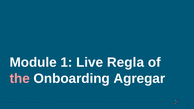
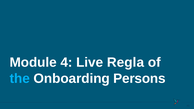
1: 1 -> 4 (66, 62)
the colour: pink -> light blue (20, 79)
Agregar: Agregar -> Persons (139, 79)
